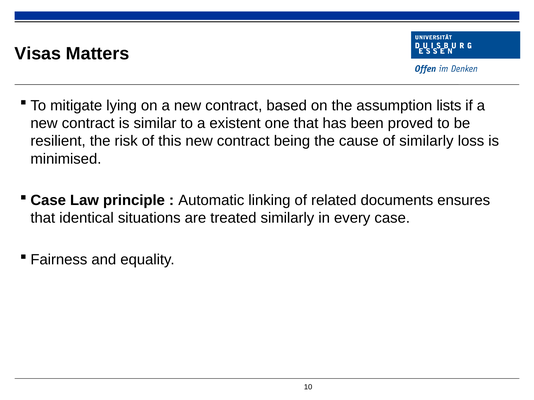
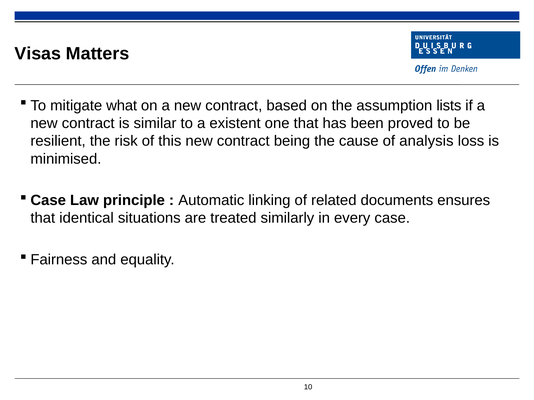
lying: lying -> what (122, 106)
of similarly: similarly -> analysis (426, 141)
